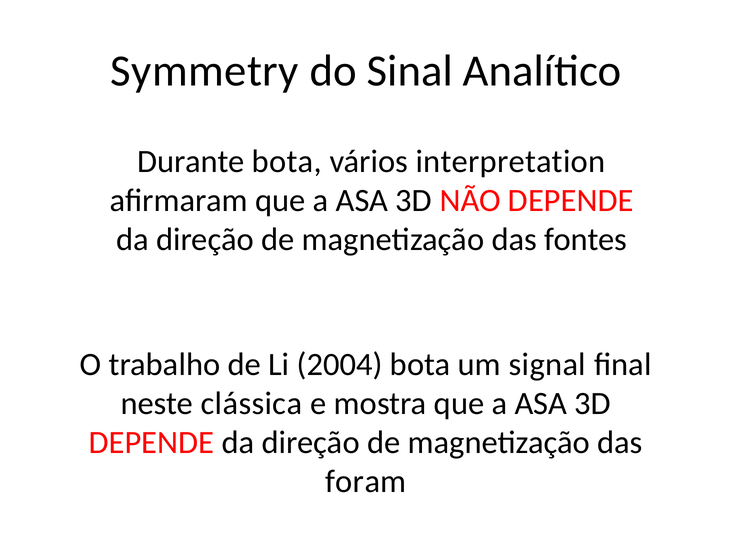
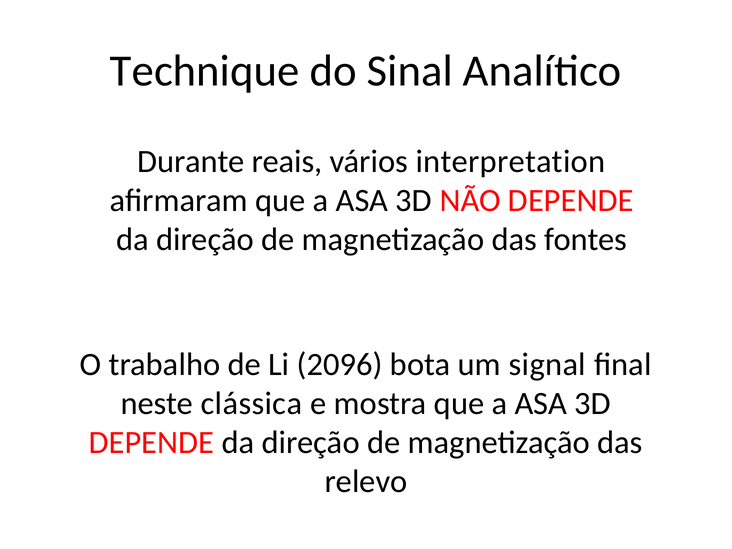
Symmetry: Symmetry -> Technique (205, 71)
Durante bota: bota -> reais (287, 162)
2004: 2004 -> 2096 (340, 364)
foram: foram -> relevo (366, 482)
